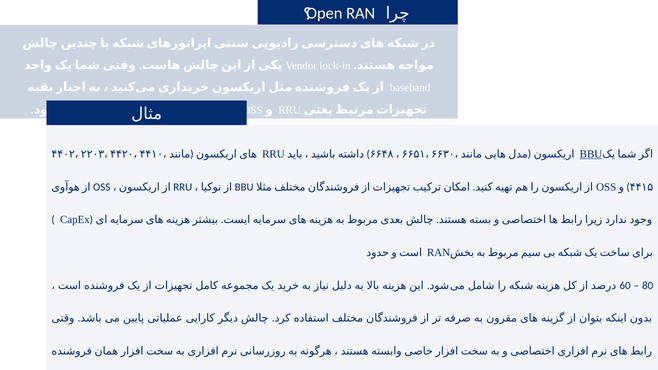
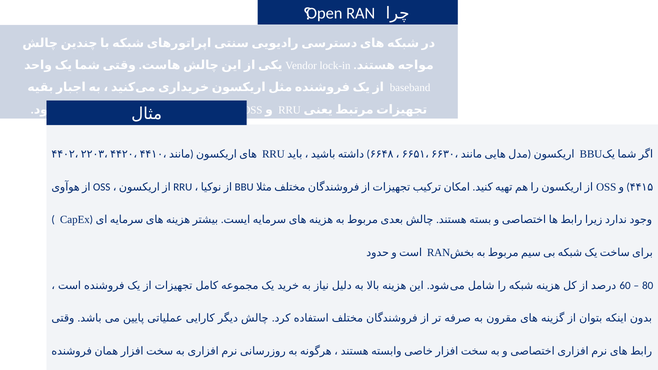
BBU underline: present -> none (591, 154)
